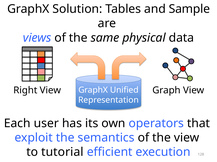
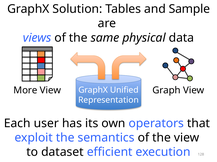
Right: Right -> More (25, 91)
tutorial: tutorial -> dataset (62, 153)
